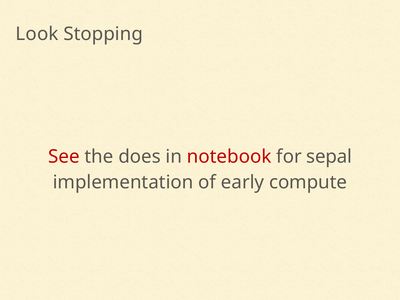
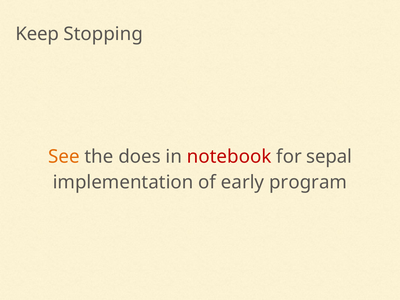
Look: Look -> Keep (37, 34)
See colour: red -> orange (64, 157)
compute: compute -> program (308, 182)
